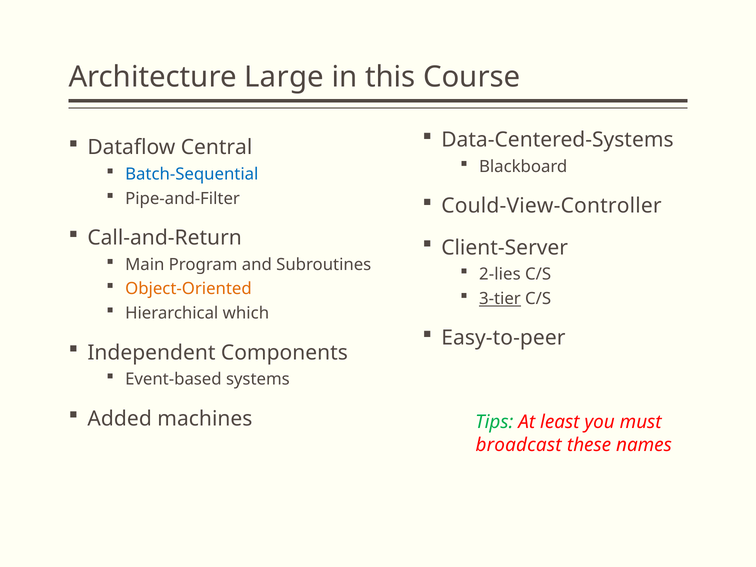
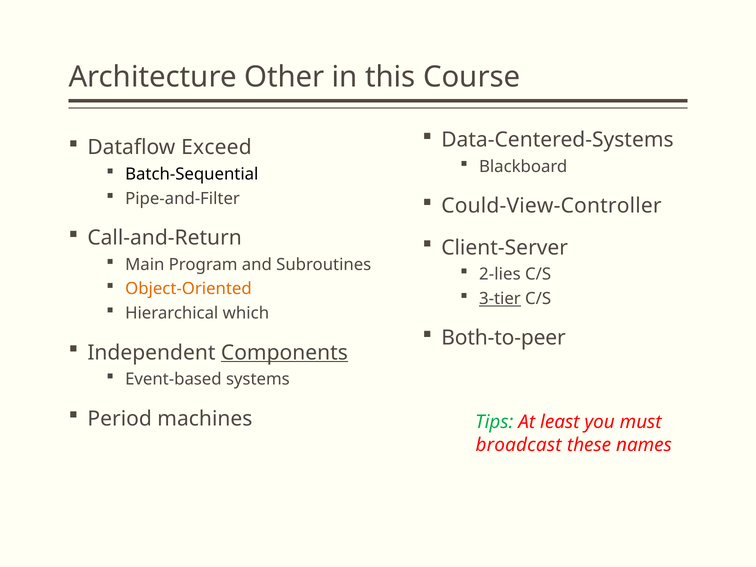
Large: Large -> Other (284, 77)
Central: Central -> Exceed (216, 147)
Batch-Sequential colour: blue -> black (192, 174)
Easy-to-peer: Easy-to-peer -> Both-to-peer (504, 338)
Components underline: none -> present (284, 353)
Added: Added -> Period (120, 419)
